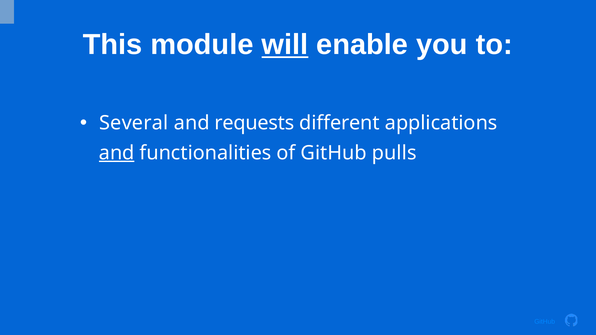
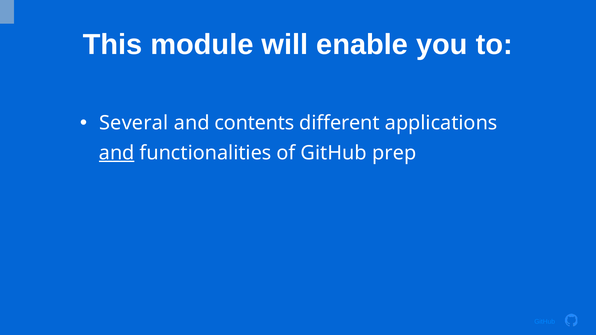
will underline: present -> none (285, 45)
requests: requests -> contents (254, 123)
pulls: pulls -> prep (394, 153)
